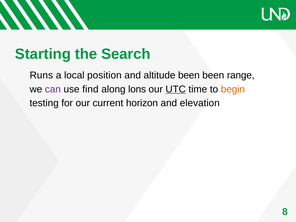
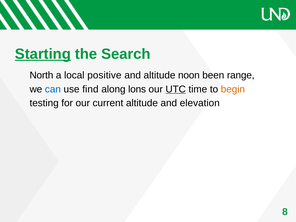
Starting underline: none -> present (43, 54)
Runs: Runs -> North (41, 75)
position: position -> positive (104, 75)
altitude been: been -> noon (189, 75)
can colour: purple -> blue (53, 89)
current horizon: horizon -> altitude (142, 103)
